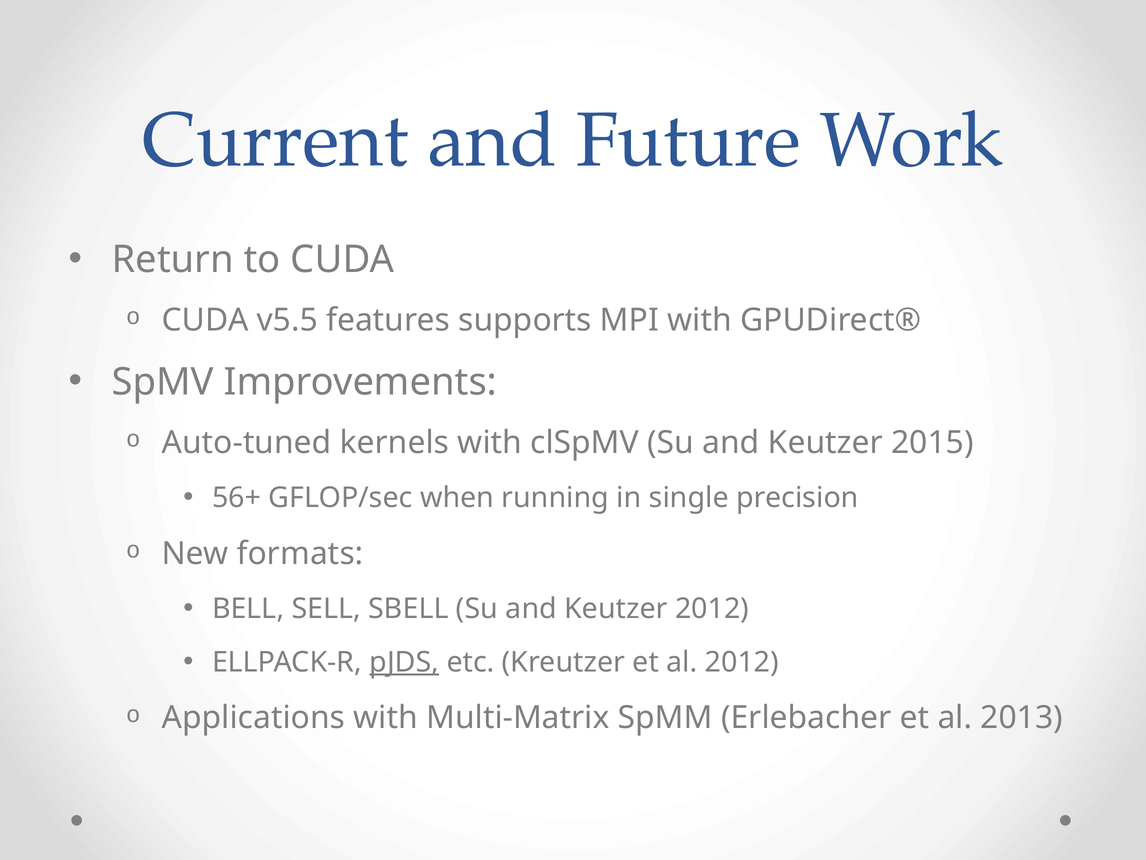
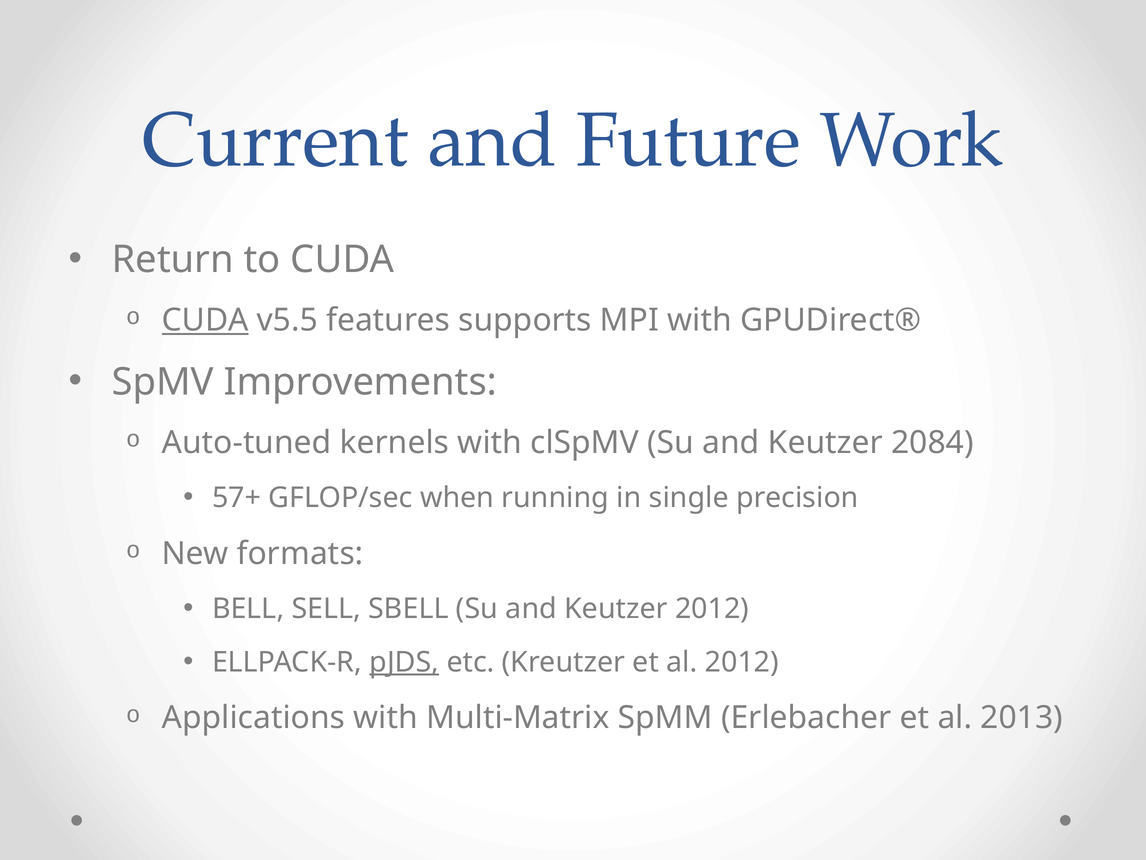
CUDA underline: none -> present (205, 320)
2015: 2015 -> 2084 (932, 442)
56+: 56+ -> 57+ (237, 498)
